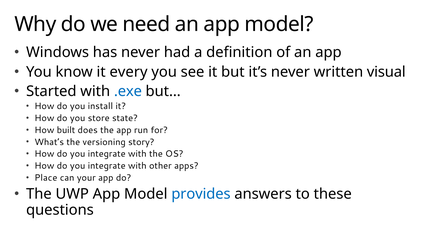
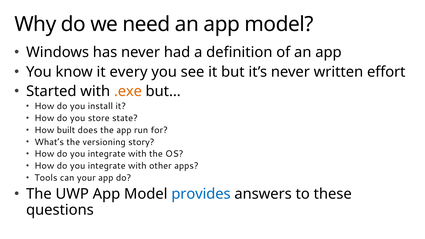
visual: visual -> effort (386, 72)
.exe colour: blue -> orange (128, 91)
Place: Place -> Tools (46, 178)
